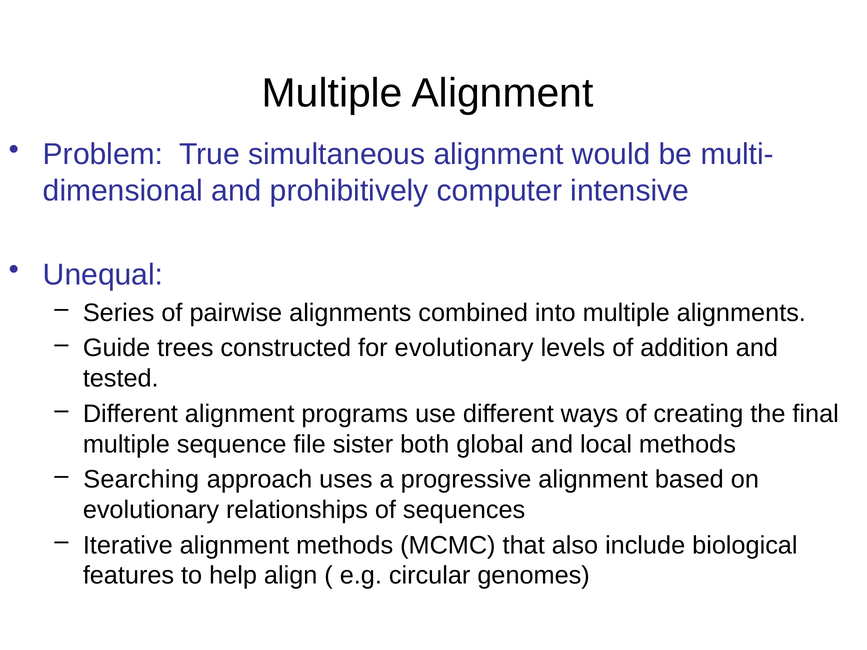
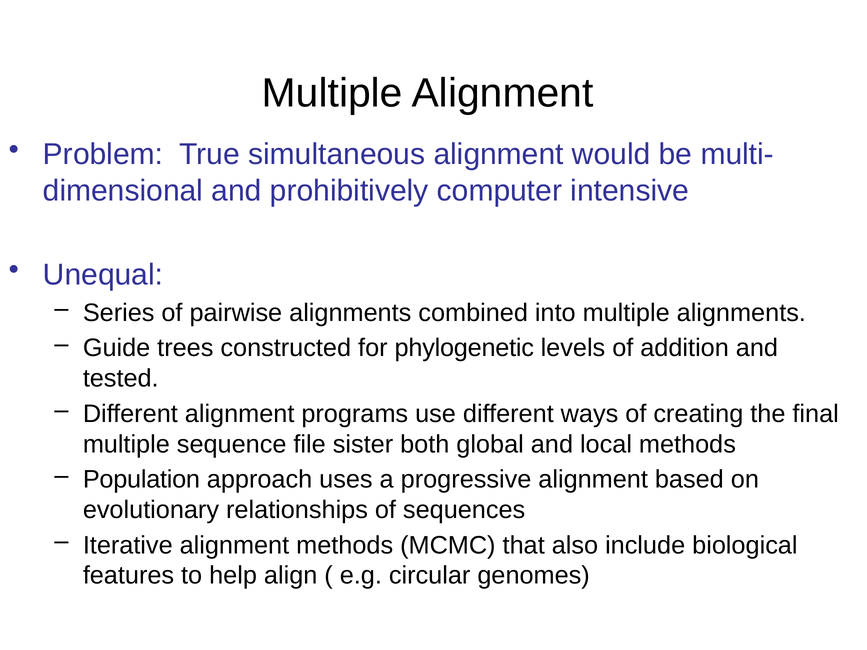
for evolutionary: evolutionary -> phylogenetic (464, 348)
Searching: Searching -> Population (141, 480)
